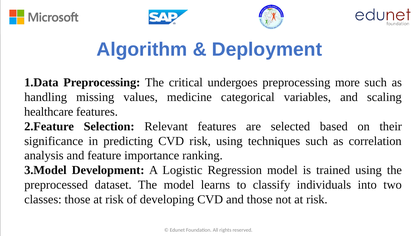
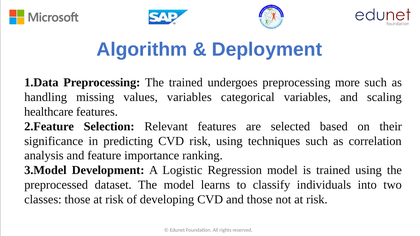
The critical: critical -> trained (186, 82)
values medicine: medicine -> variables (189, 97)
